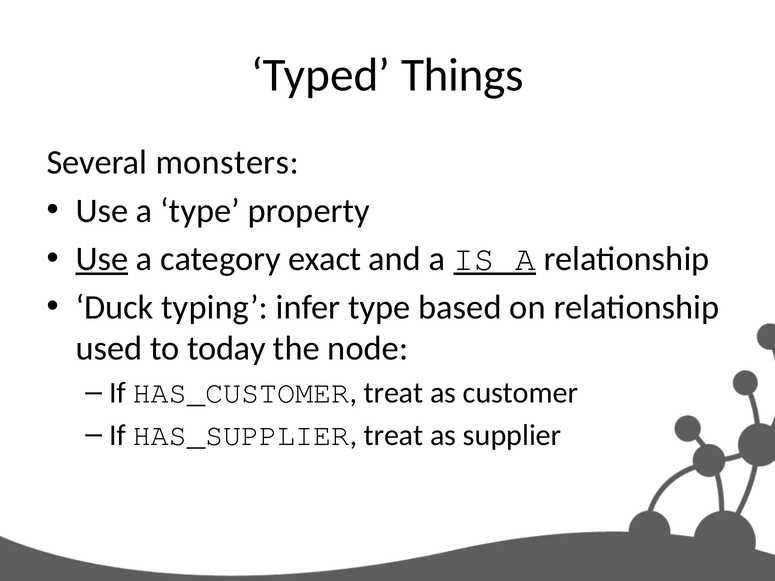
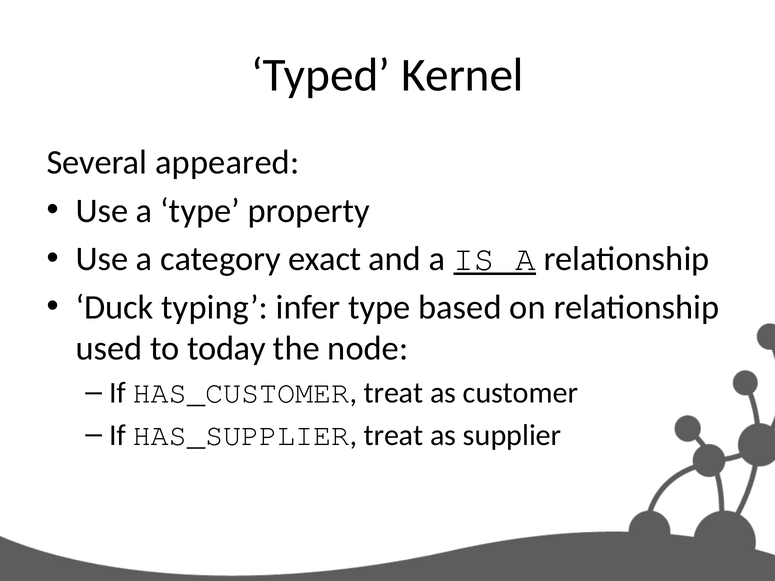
Things: Things -> Kernel (462, 75)
monsters: monsters -> appeared (227, 163)
Use underline: present -> none (102, 259)
